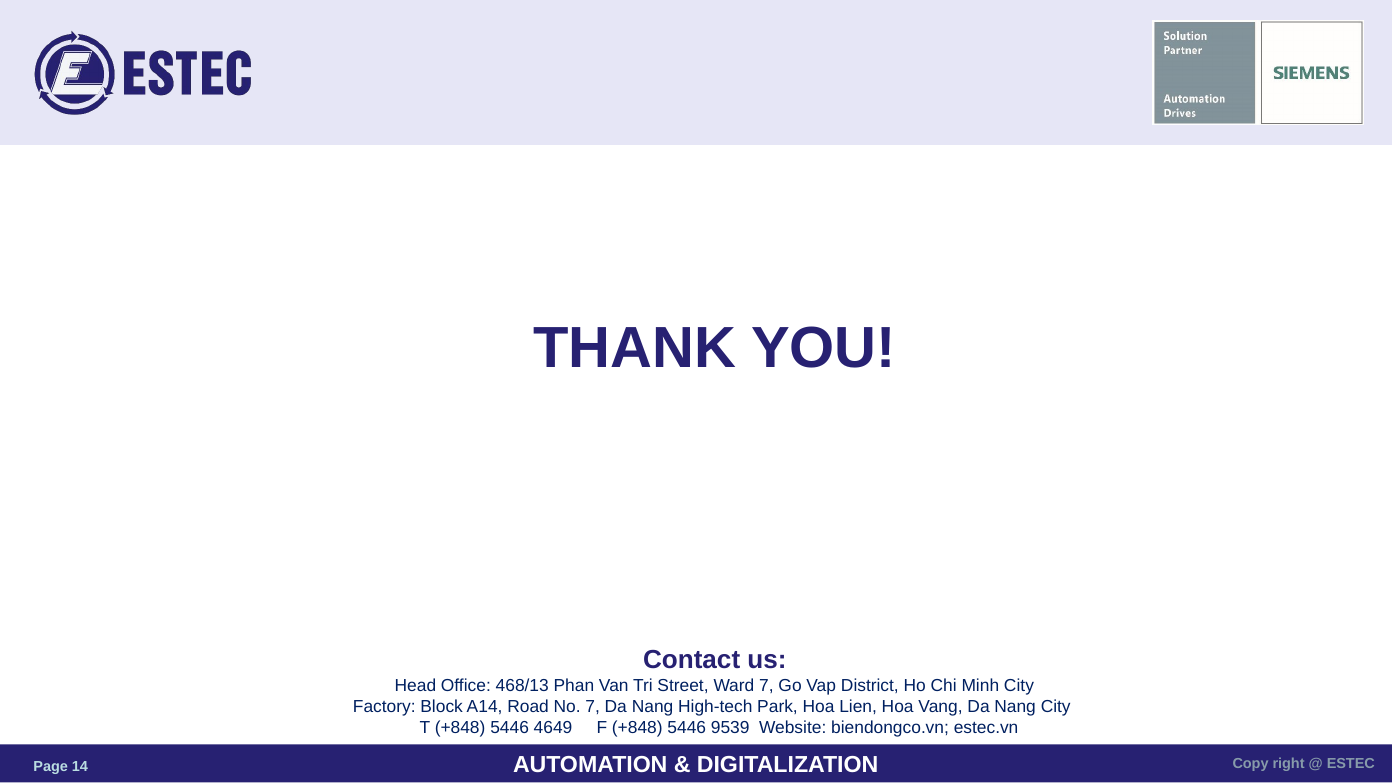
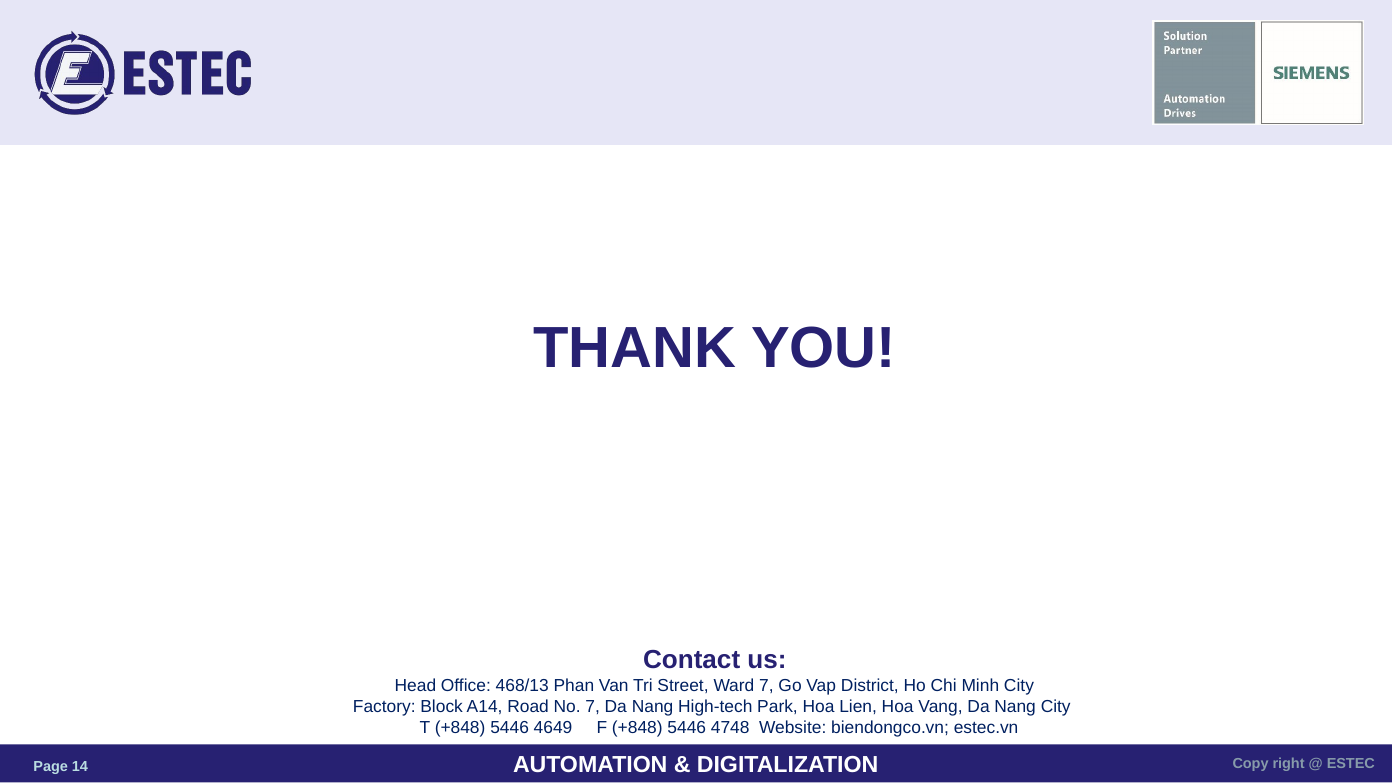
9539: 9539 -> 4748 (730, 727)
